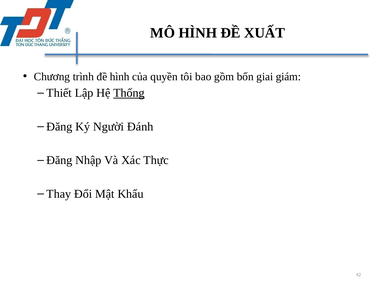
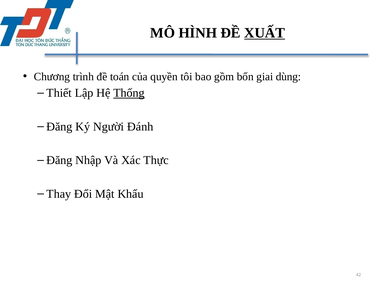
XUẤT underline: none -> present (265, 33)
đề hình: hình -> toán (120, 77)
giám: giám -> dùng (288, 77)
